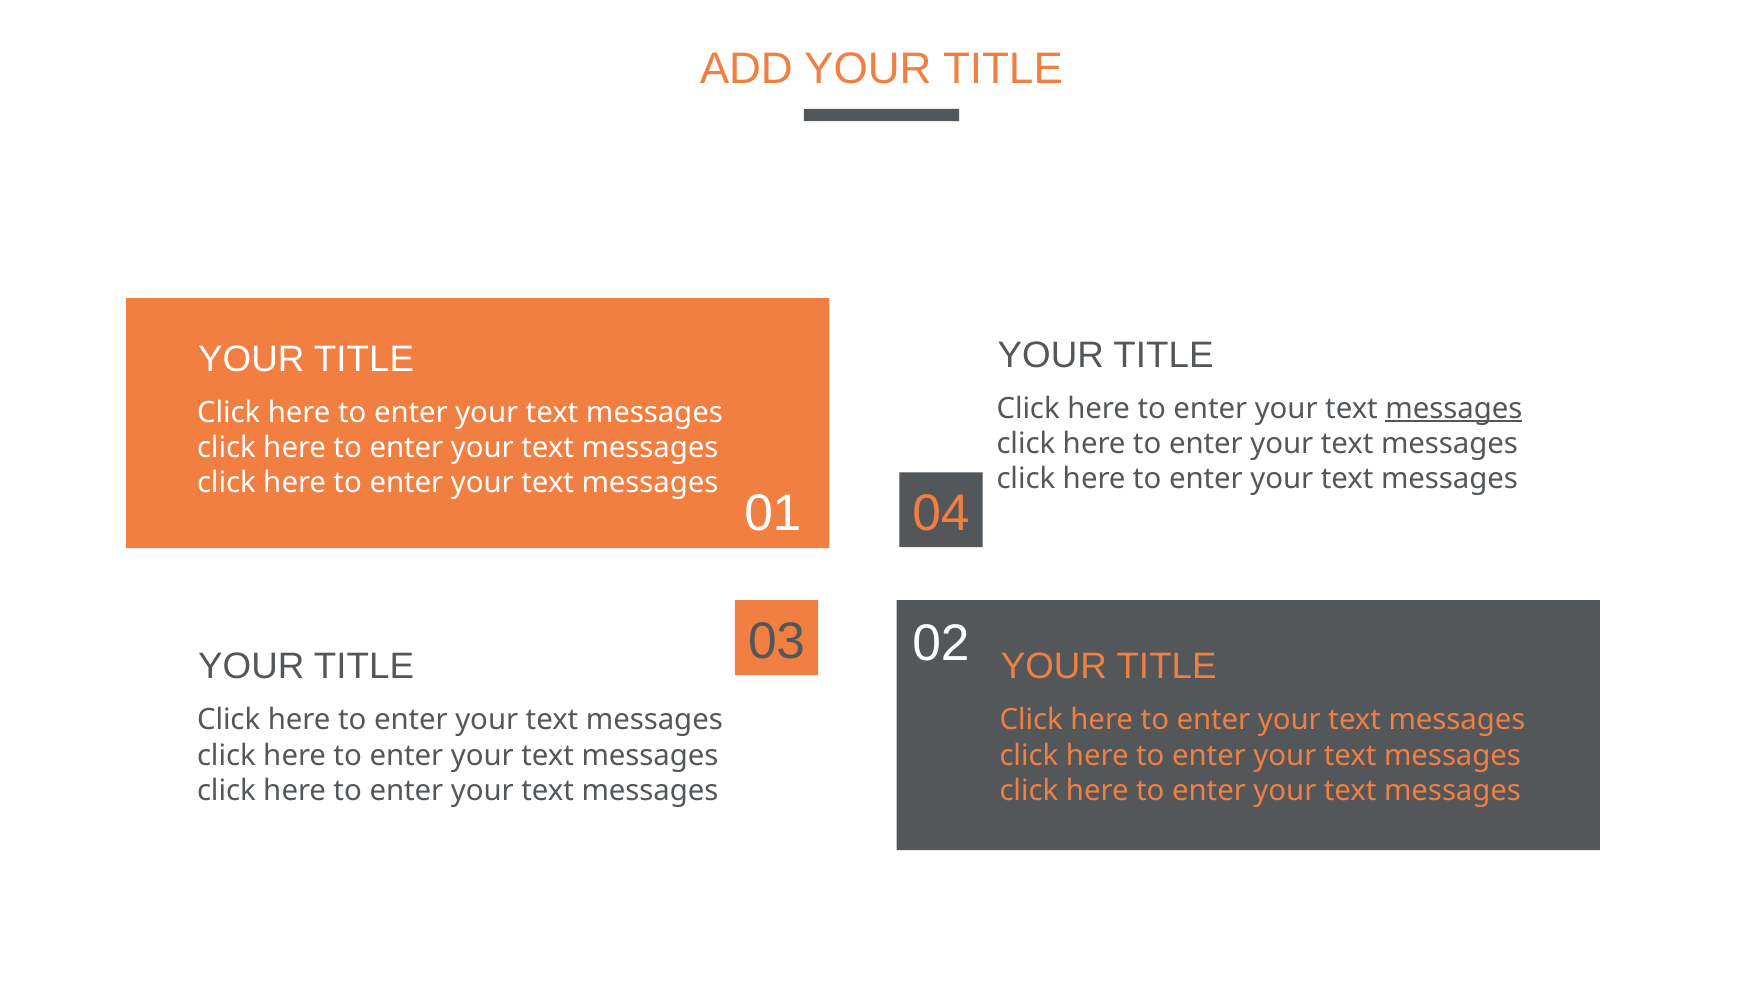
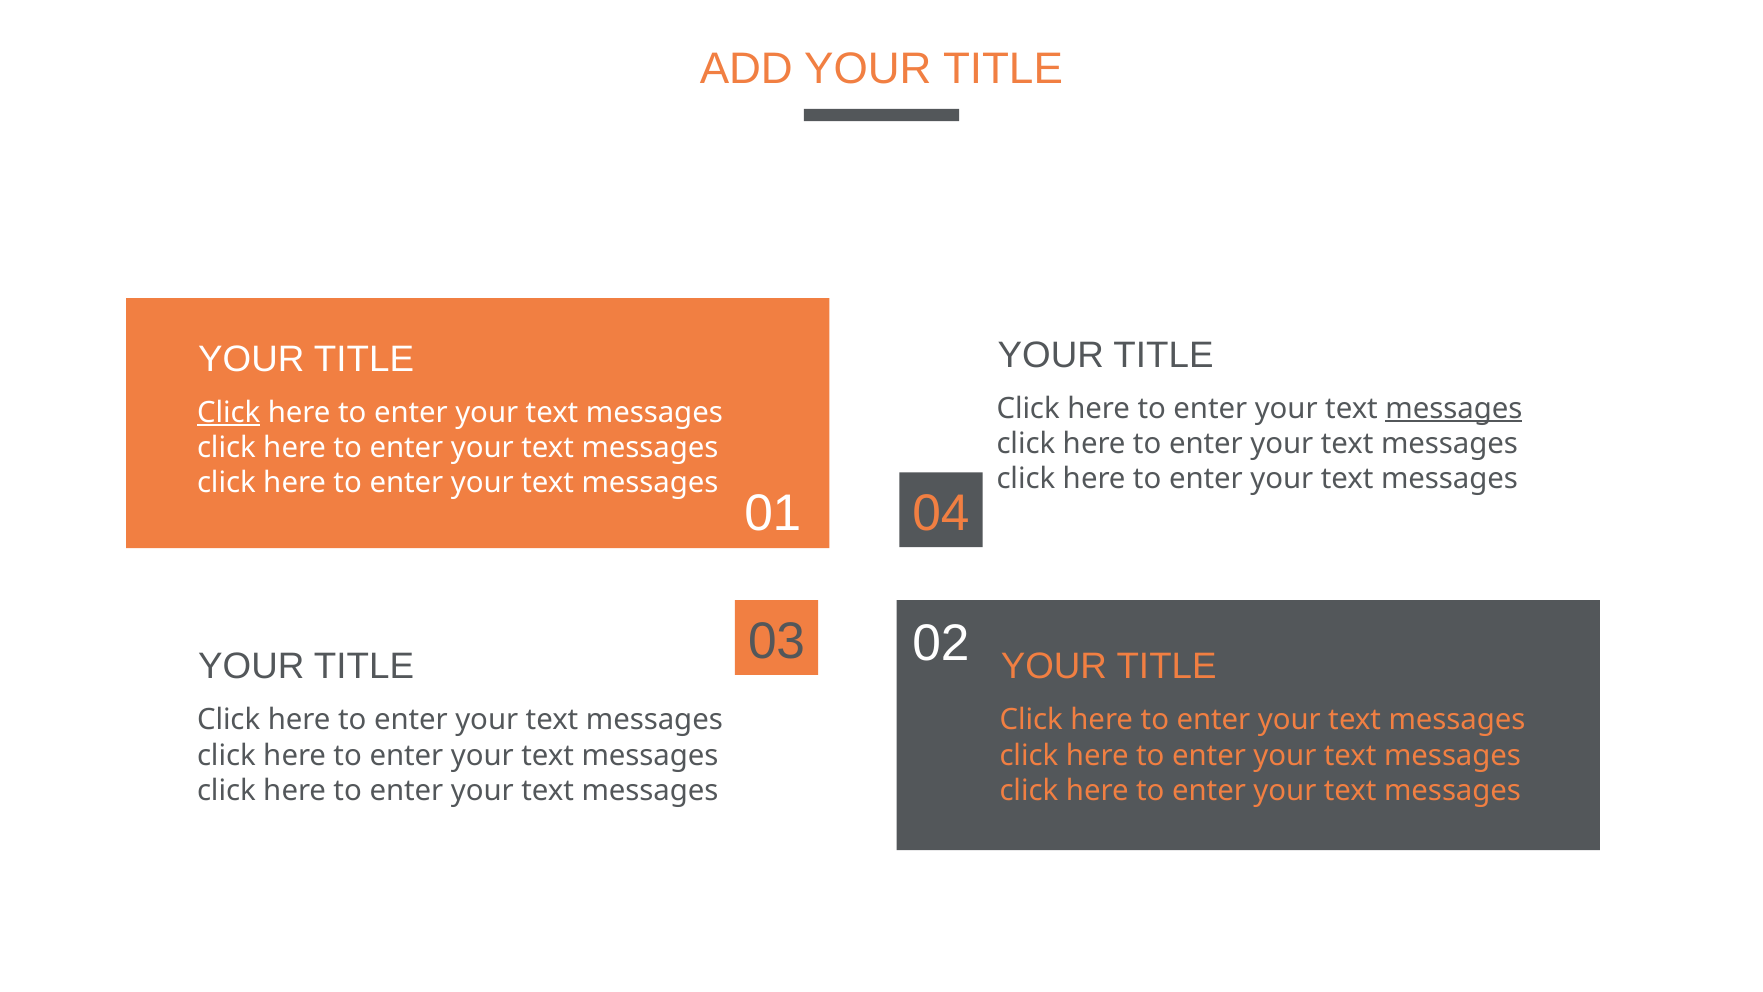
Click underline: none -> present (229, 412)
